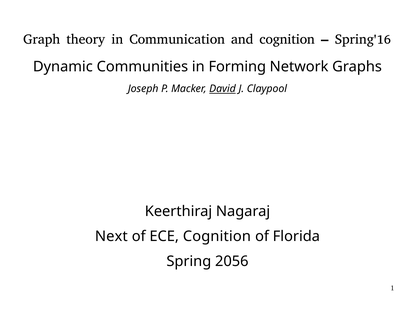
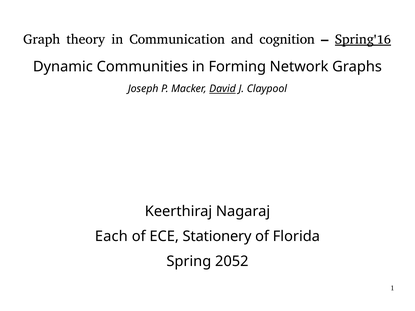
Spring'16 underline: none -> present (363, 39)
Next: Next -> Each (111, 237)
ECE Cognition: Cognition -> Stationery (217, 237)
2056: 2056 -> 2052 (232, 262)
